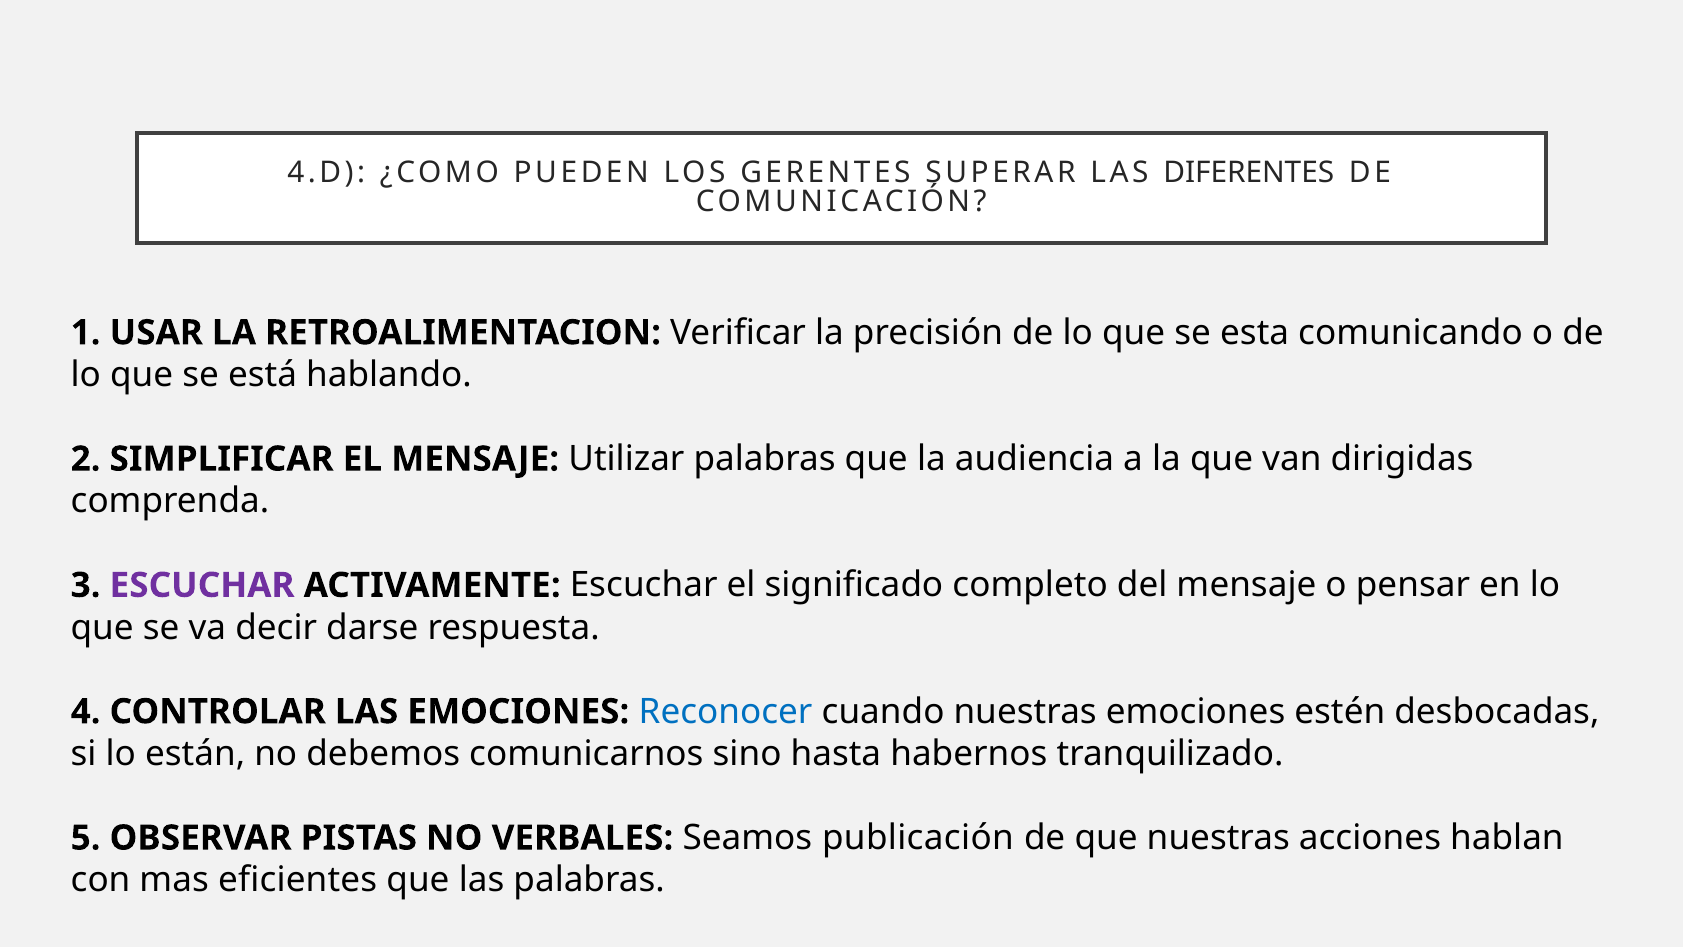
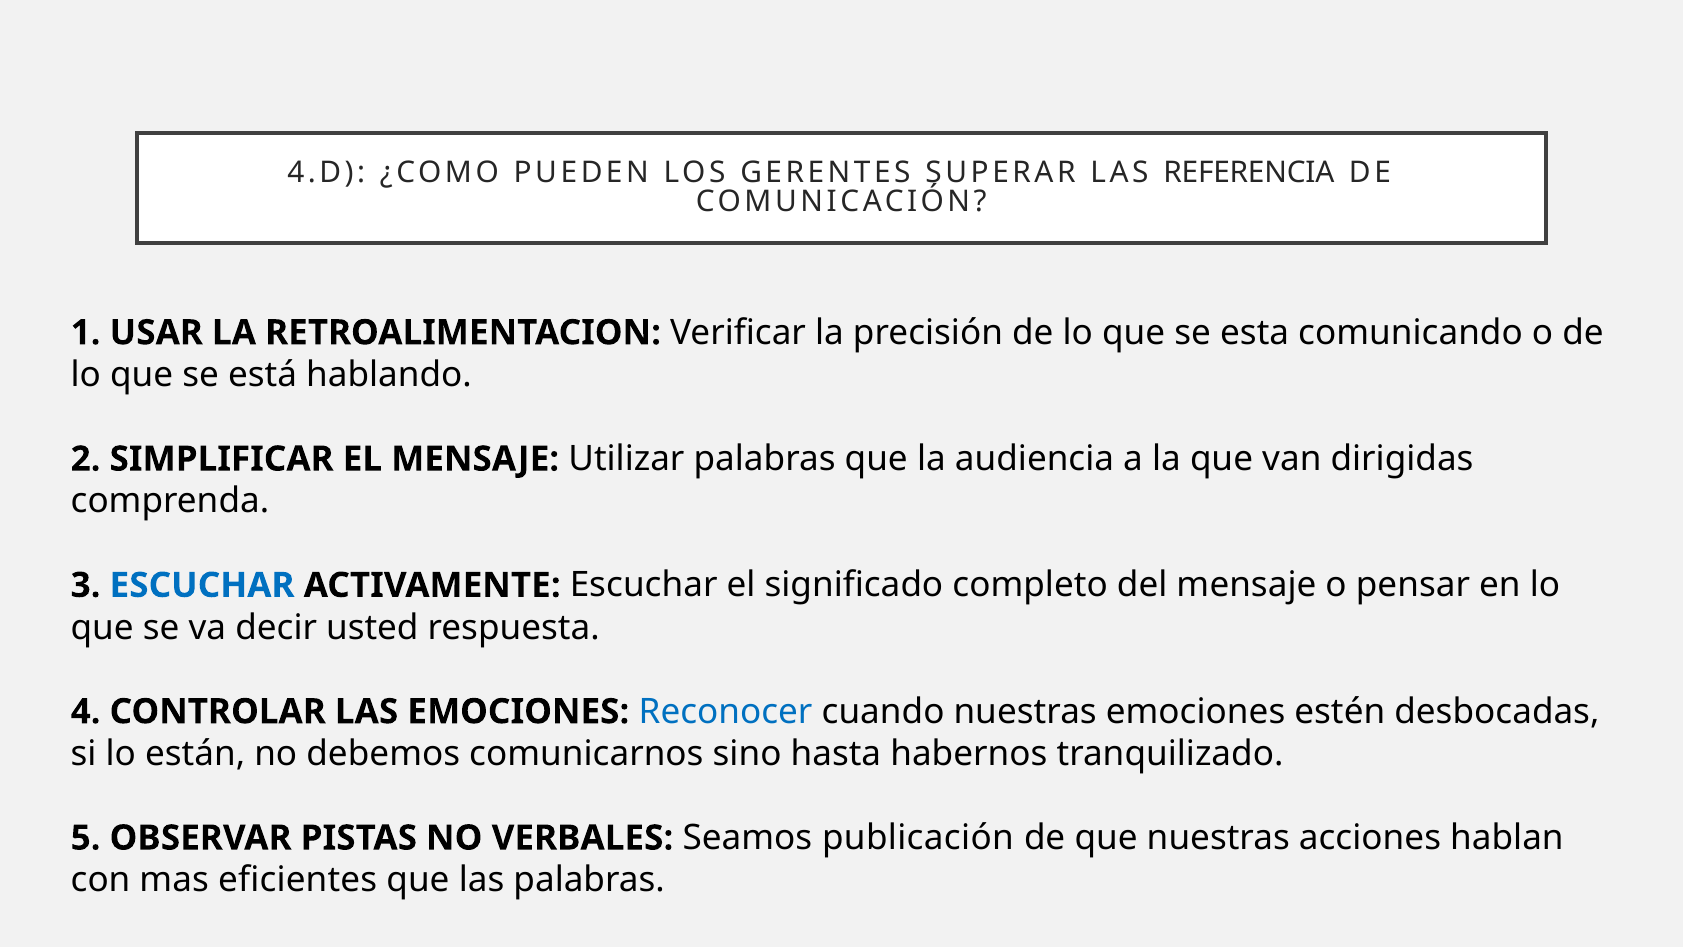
DIFERENTES: DIFERENTES -> REFERENCIA (1249, 172)
ESCUCHAR colour: purple -> blue (202, 585)
darse: darse -> usted (372, 627)
